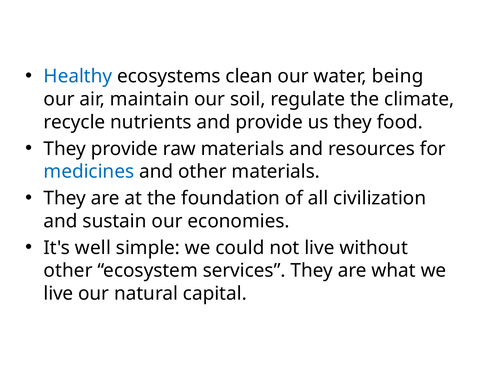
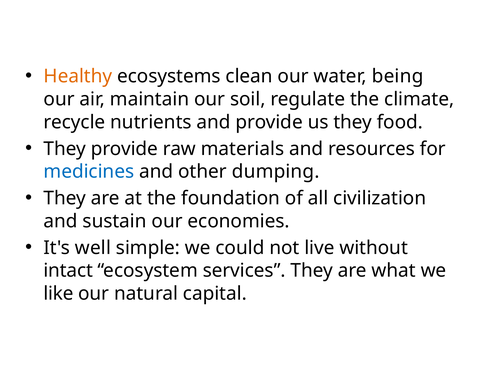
Healthy colour: blue -> orange (78, 76)
other materials: materials -> dumping (276, 171)
other: other -> intact (68, 270)
live: live -> like (58, 293)
